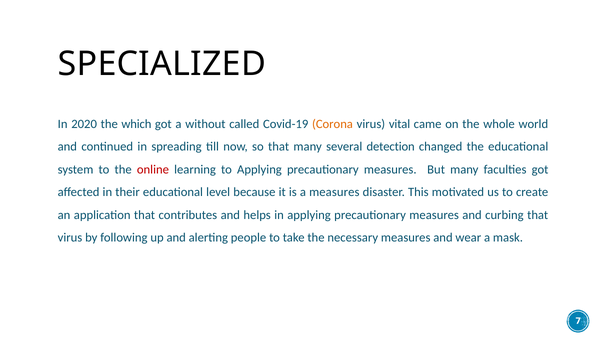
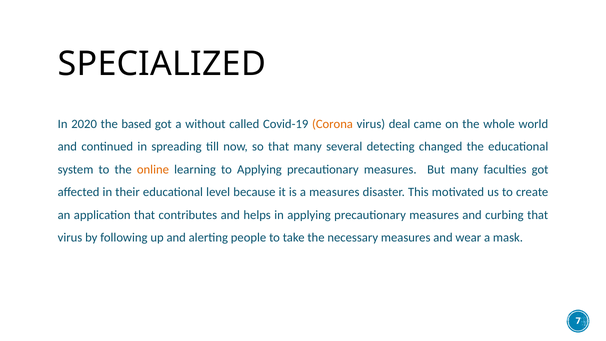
which: which -> based (136, 124)
vital: vital -> deal (400, 124)
detection: detection -> detecting (391, 147)
online colour: red -> orange (153, 169)
